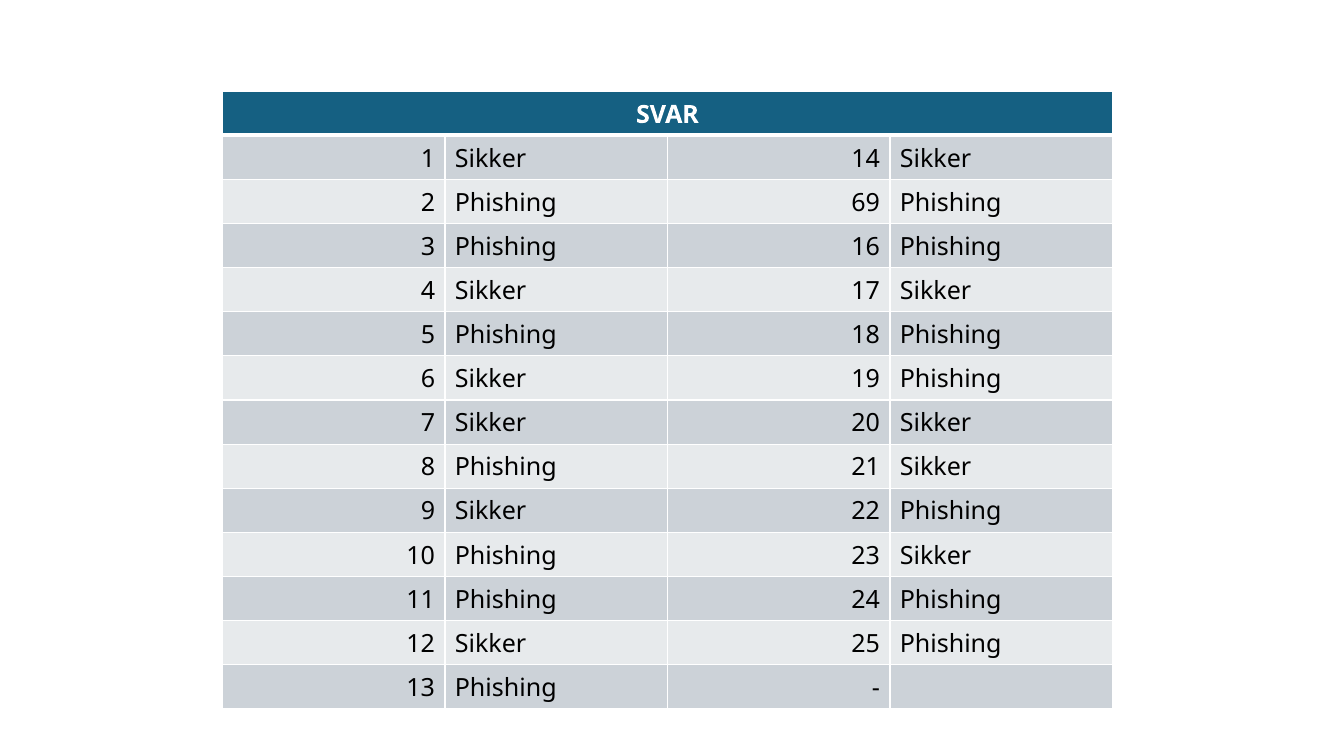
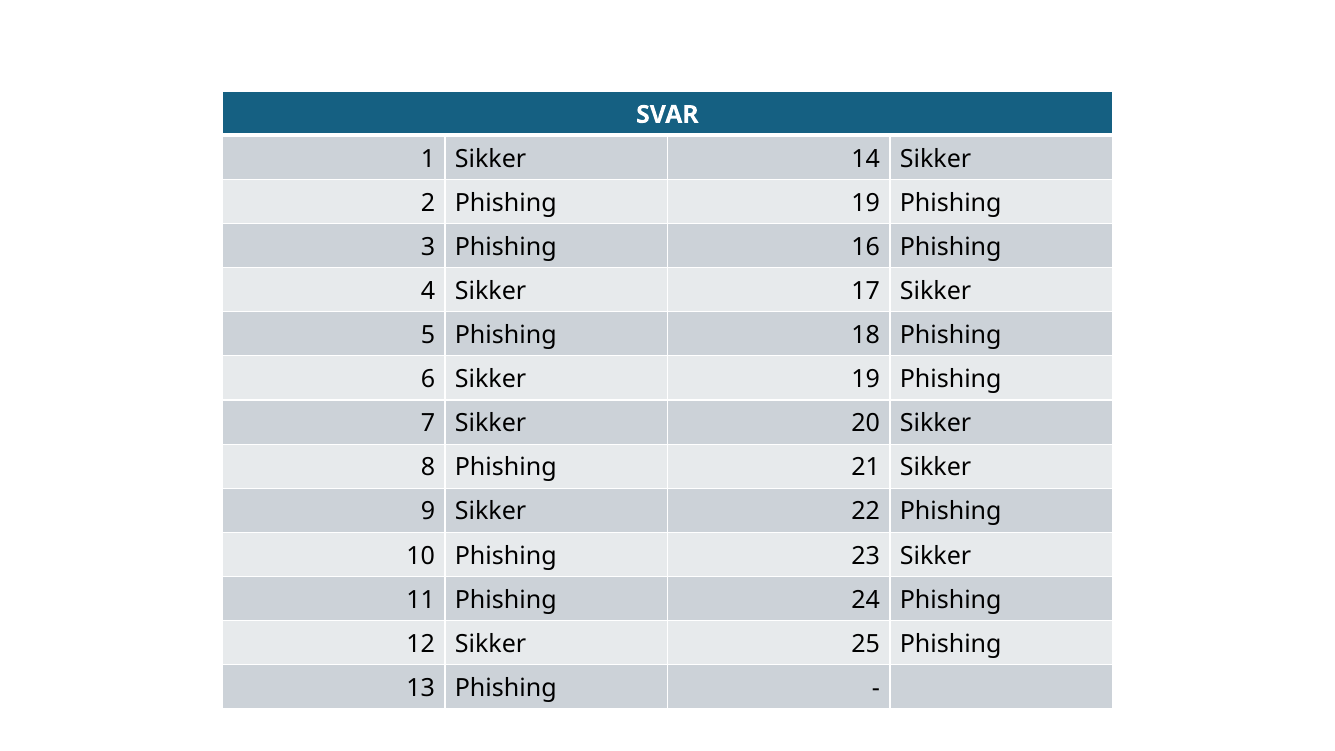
Phishing 69: 69 -> 19 (866, 203)
